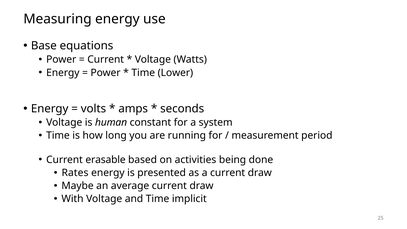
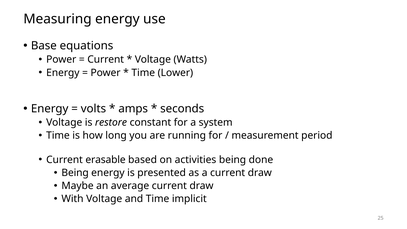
human: human -> restore (111, 122)
Rates: Rates -> Being (75, 173)
